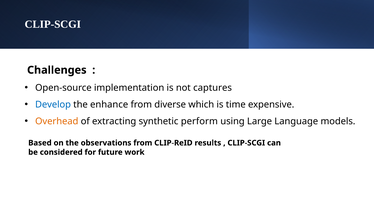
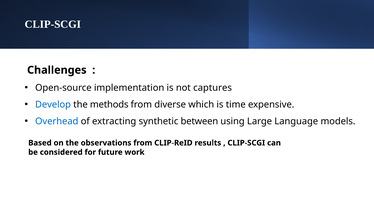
enhance: enhance -> methods (109, 105)
Overhead colour: orange -> blue (57, 122)
perform: perform -> between (199, 122)
